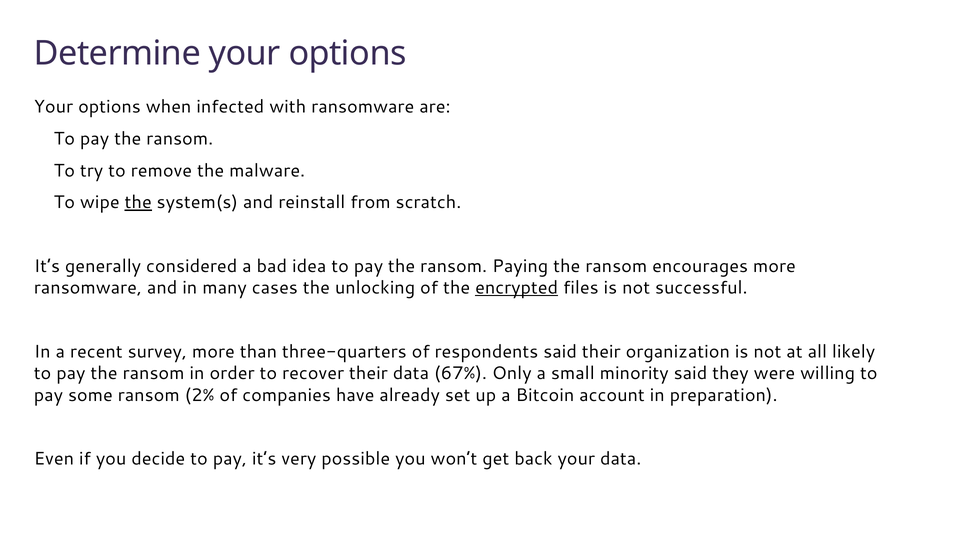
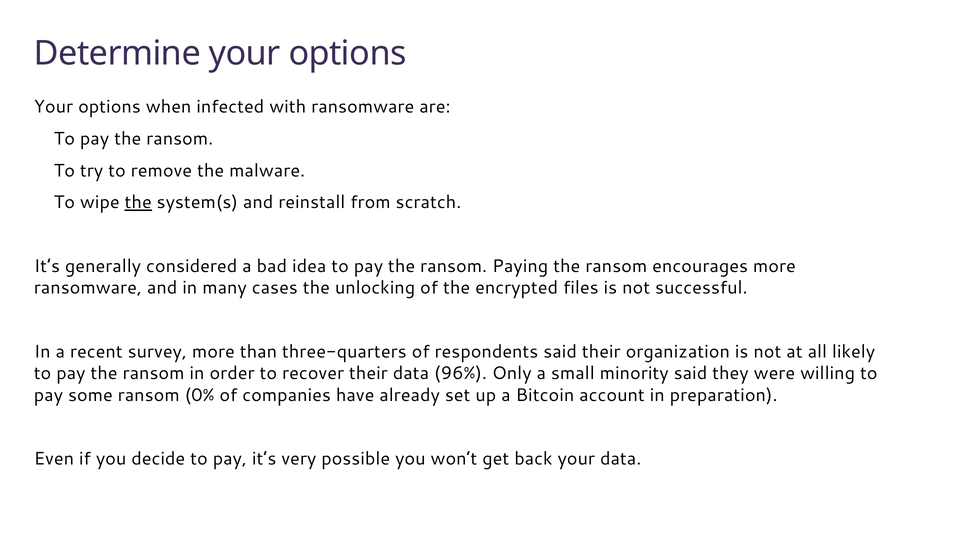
encrypted underline: present -> none (517, 288)
67%: 67% -> 96% (461, 373)
2%: 2% -> 0% (200, 395)
